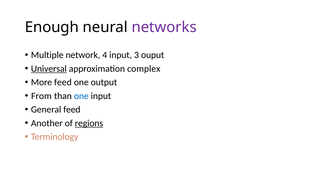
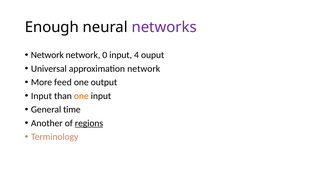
Multiple: Multiple -> Network (47, 55)
4: 4 -> 0 (105, 55)
3: 3 -> 4 (137, 55)
Universal underline: present -> none (49, 69)
approximation complex: complex -> network (144, 69)
From: From -> Input (41, 96)
one colour: blue -> orange (81, 96)
General feed: feed -> time (72, 110)
